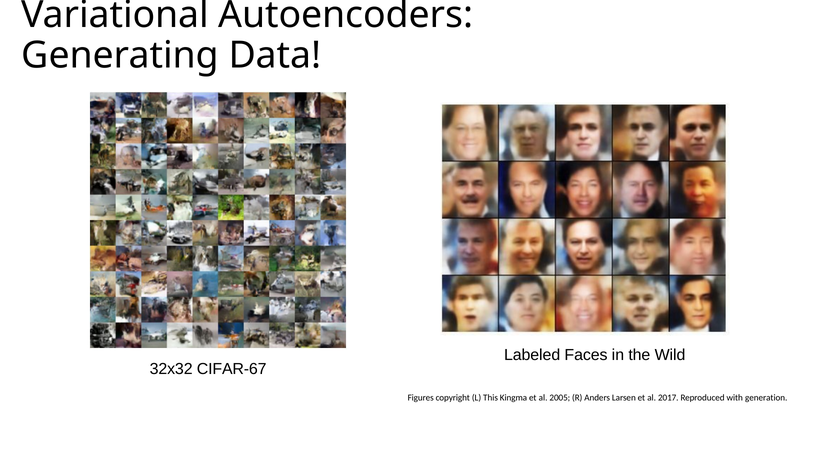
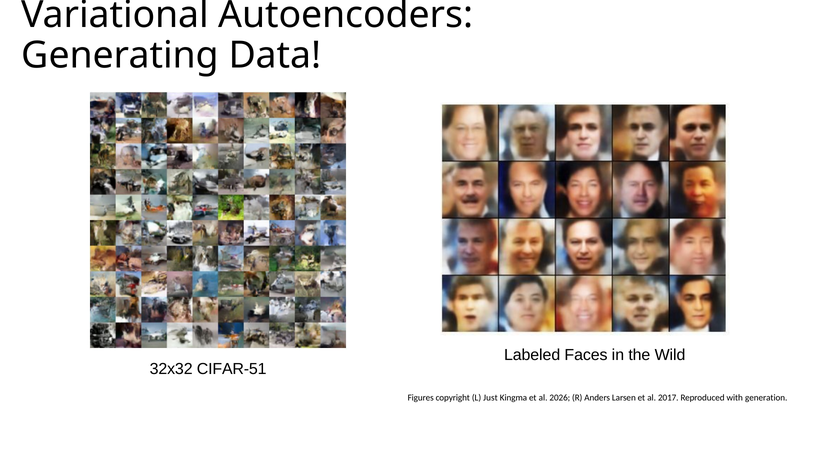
CIFAR-67: CIFAR-67 -> CIFAR-51 (232, 369)
This: This -> Just (490, 398)
2005: 2005 -> 2026 (560, 398)
